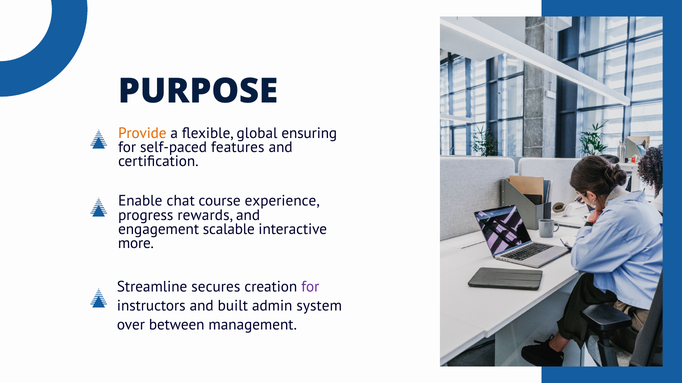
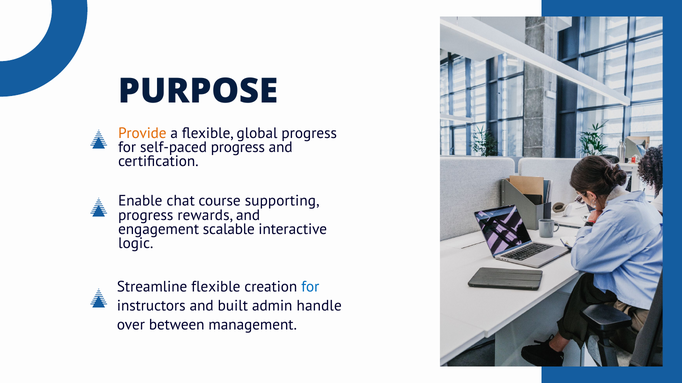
global ensuring: ensuring -> progress (309, 133)
self-paced features: features -> progress (238, 147)
experience: experience -> supporting (282, 201)
more: more -> logic (136, 244)
Streamline secures: secures -> flexible (216, 287)
for colour: purple -> blue (310, 287)
system: system -> handle (319, 306)
